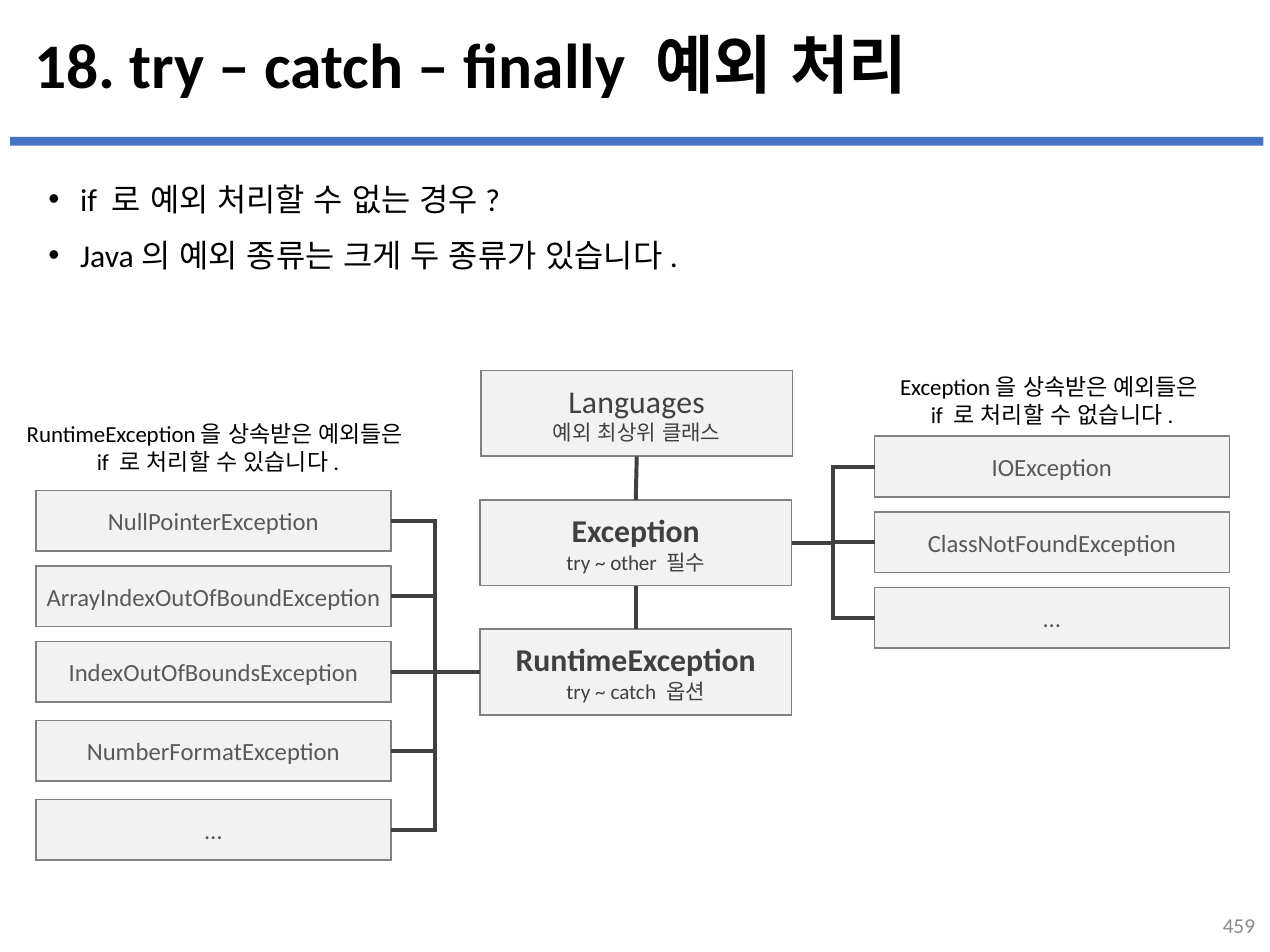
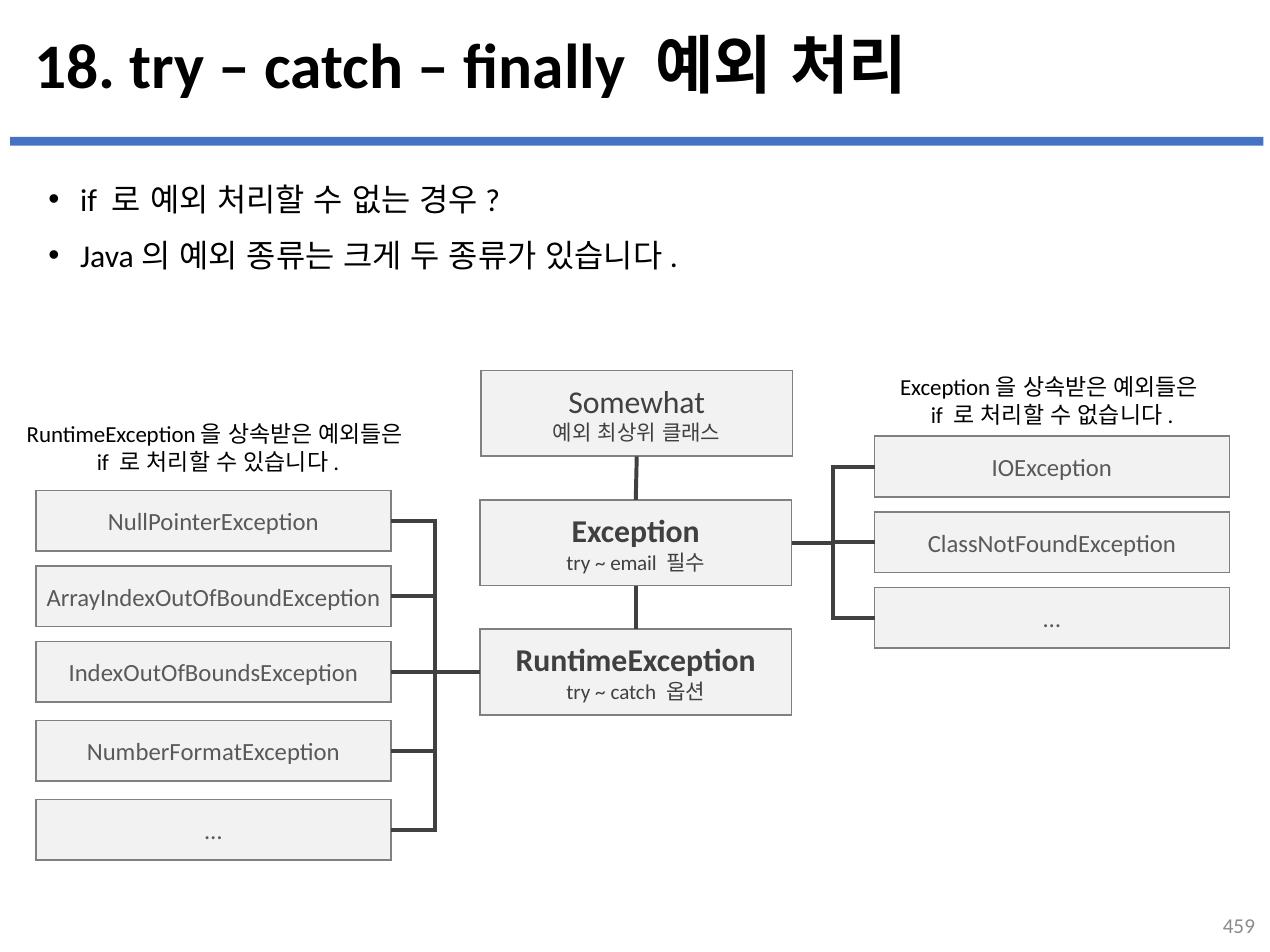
Languages: Languages -> Somewhat (637, 403)
other: other -> email (633, 564)
